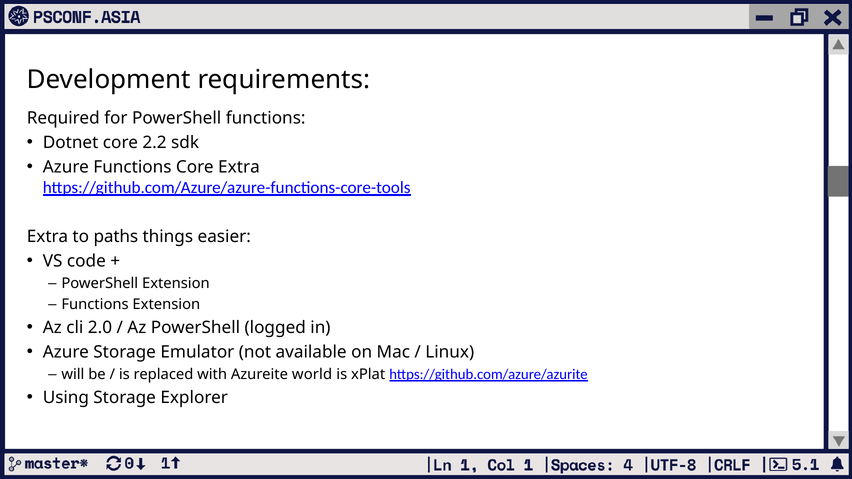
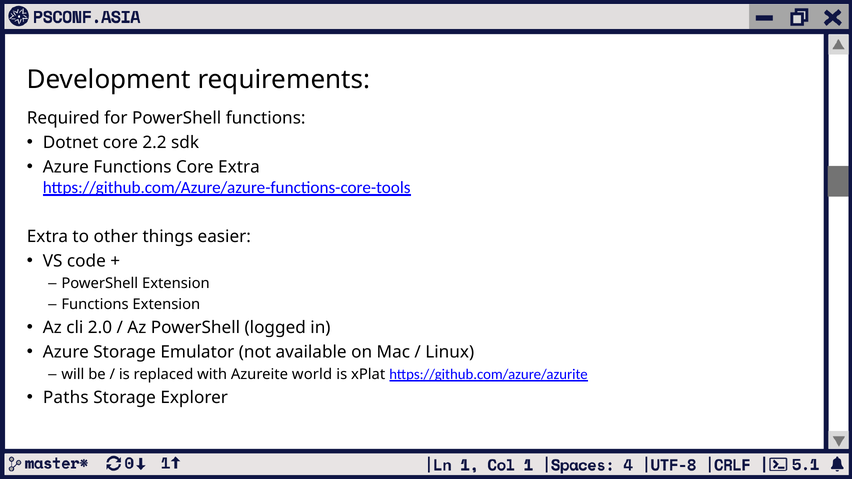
paths: paths -> other (116, 237)
Using: Using -> Paths (66, 398)
